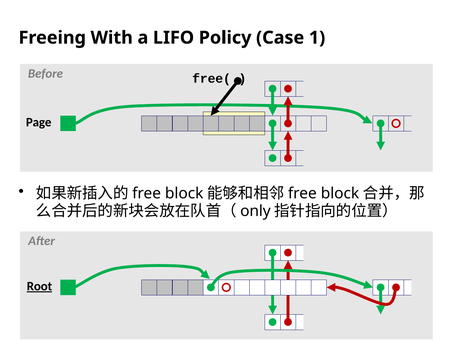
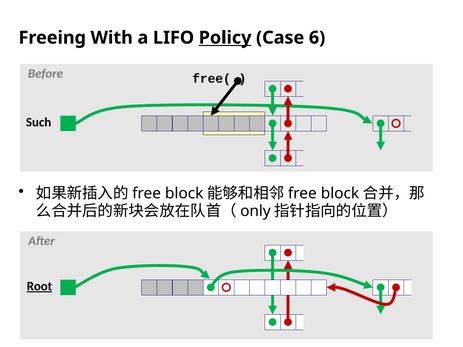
Policy underline: none -> present (225, 38)
1: 1 -> 6 (317, 38)
Page: Page -> Such (39, 122)
